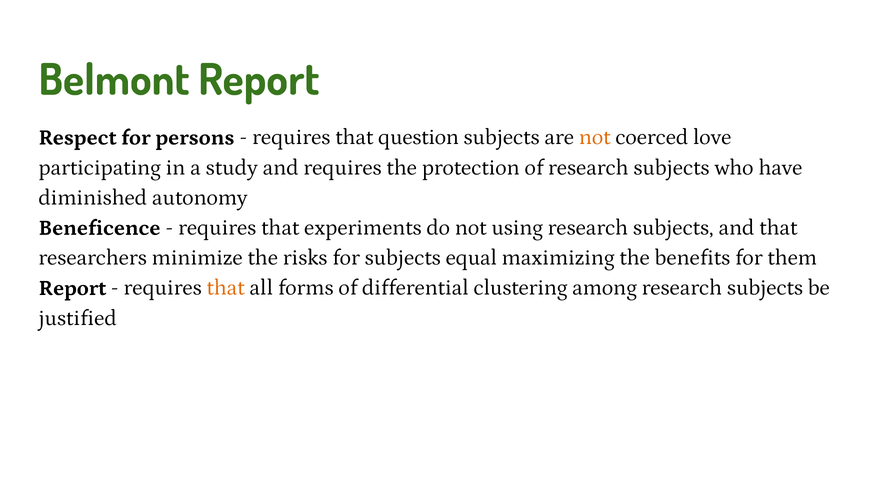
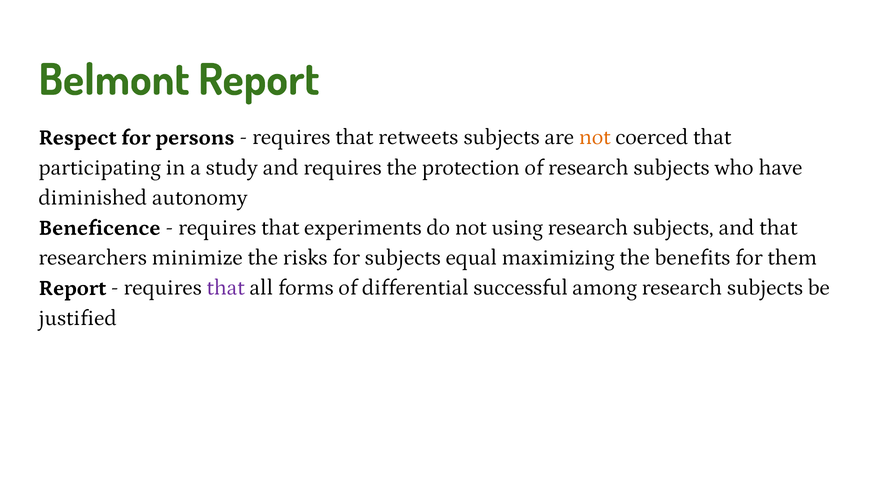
question: question -> retweets (418, 137)
coerced love: love -> that (712, 137)
that colour: orange -> purple (226, 288)
clustering: clustering -> successful (521, 288)
